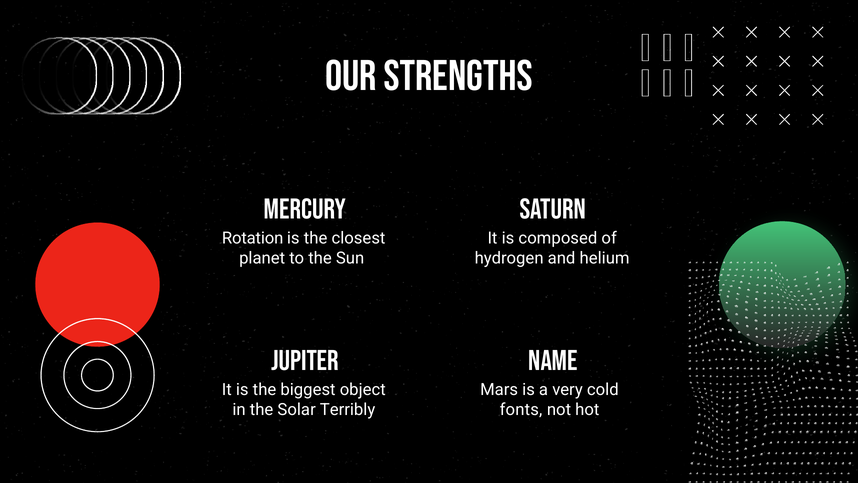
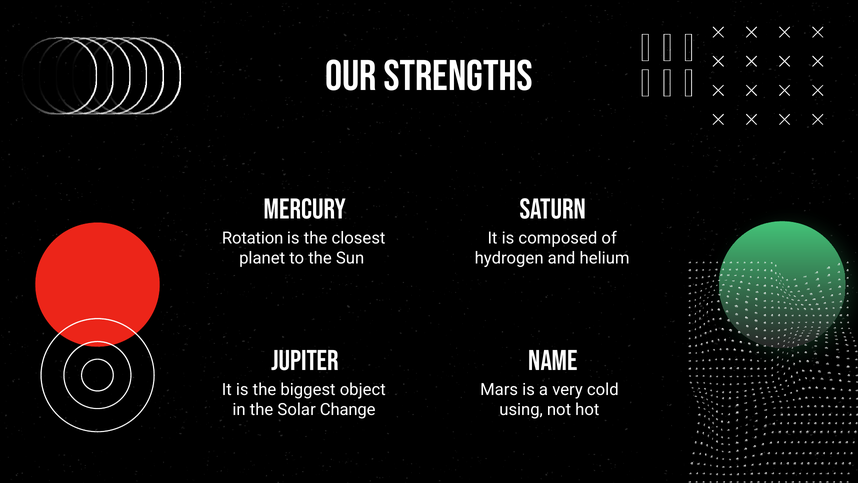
Terribly: Terribly -> Change (348, 409)
fonts: fonts -> using (521, 409)
